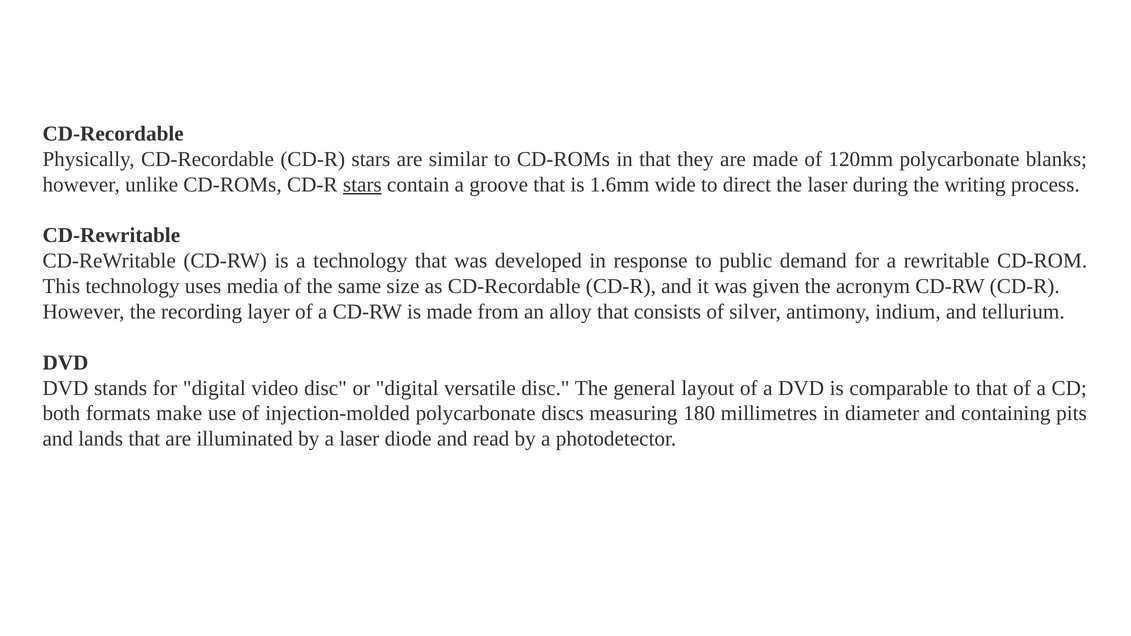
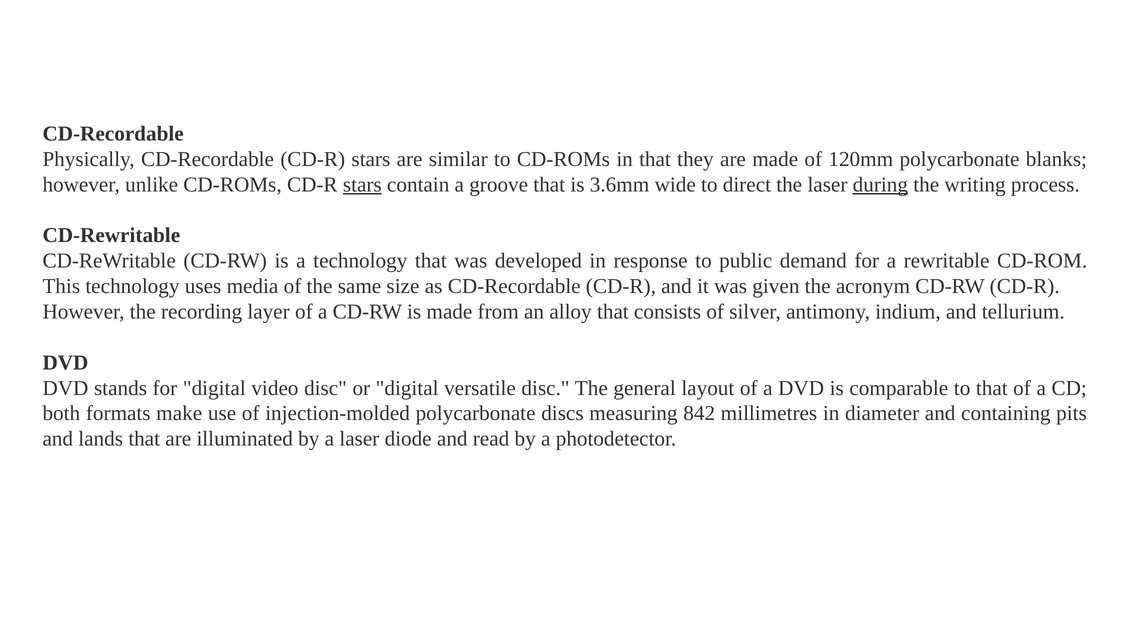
1.6mm: 1.6mm -> 3.6mm (620, 185)
during underline: none -> present (880, 185)
180: 180 -> 842 (699, 414)
